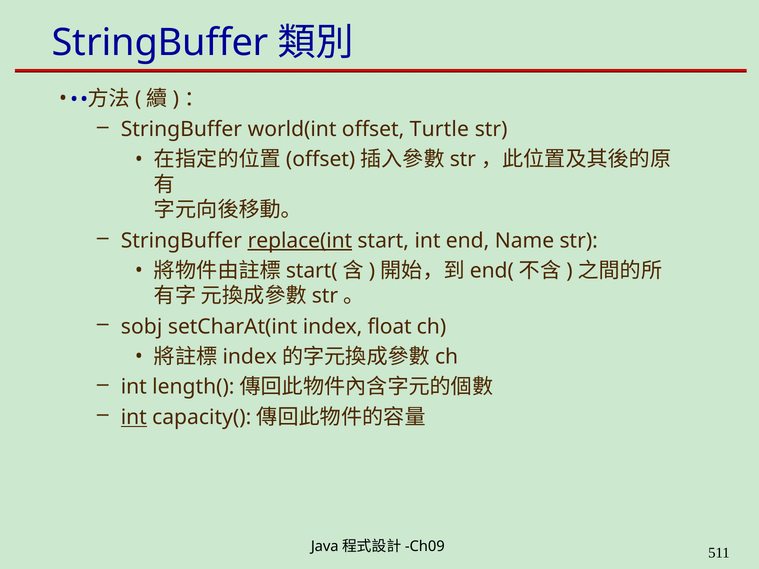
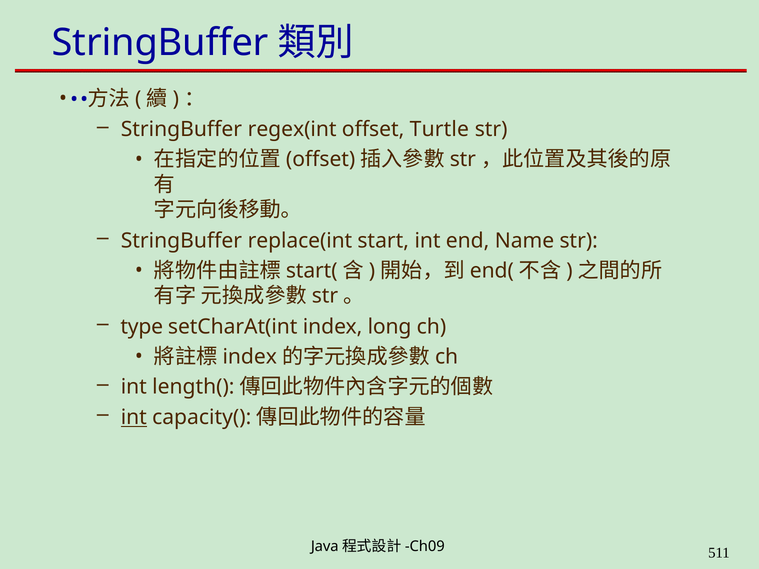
world(int: world(int -> regex(int (292, 130)
replace(int underline: present -> none (300, 241)
sobj: sobj -> type (142, 327)
float: float -> long (390, 327)
